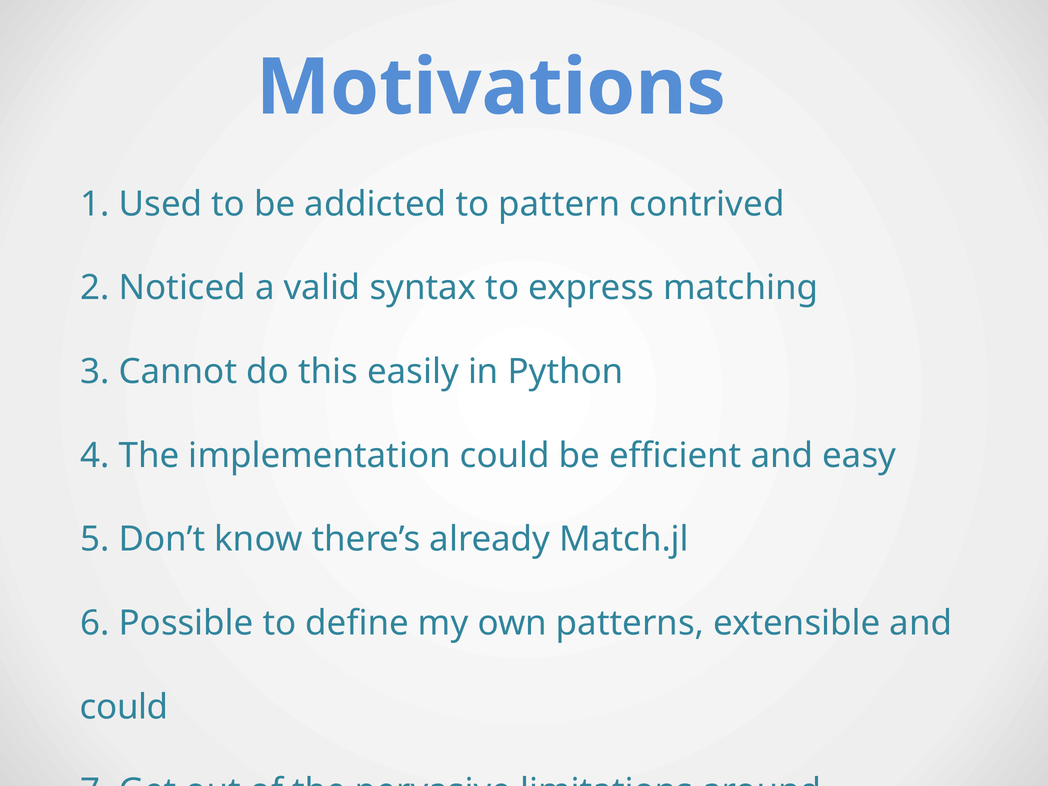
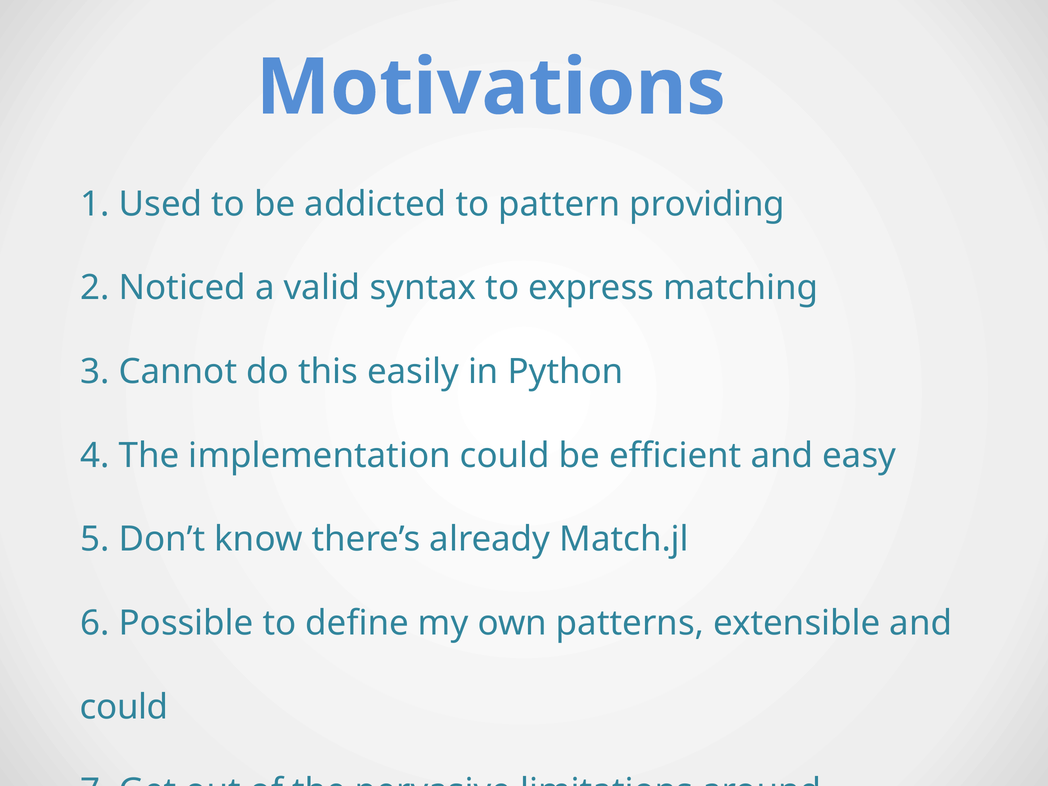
contrived: contrived -> providing (707, 204)
